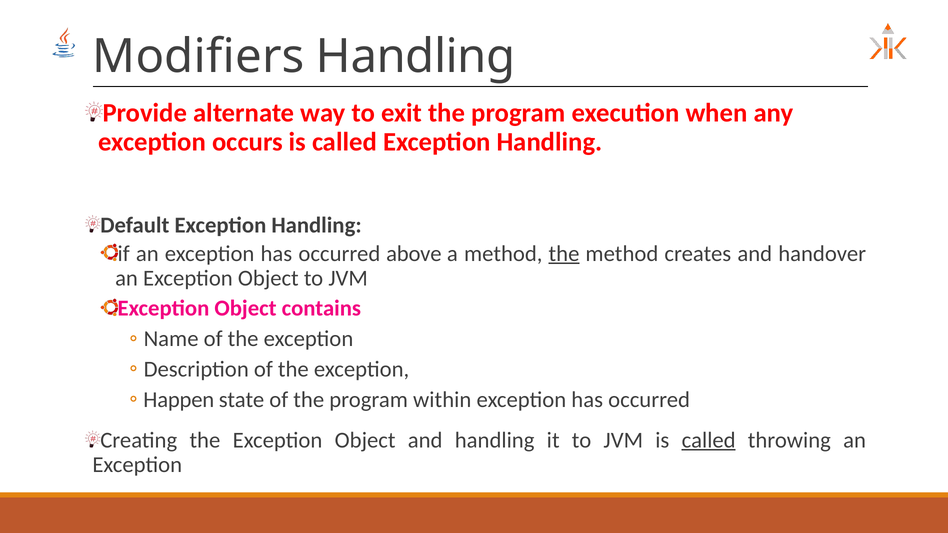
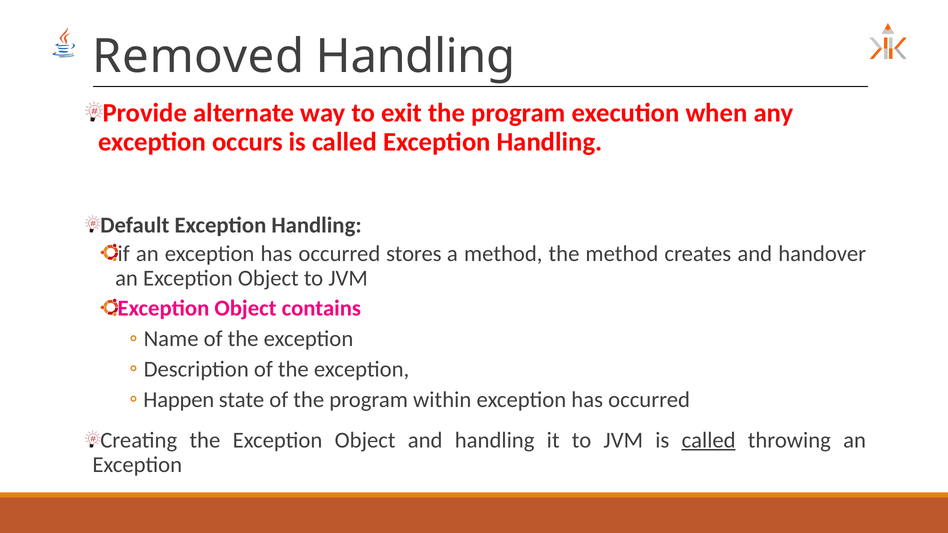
Modifiers: Modifiers -> Removed (198, 57)
above: above -> stores (414, 254)
the underline: present -> none (564, 254)
